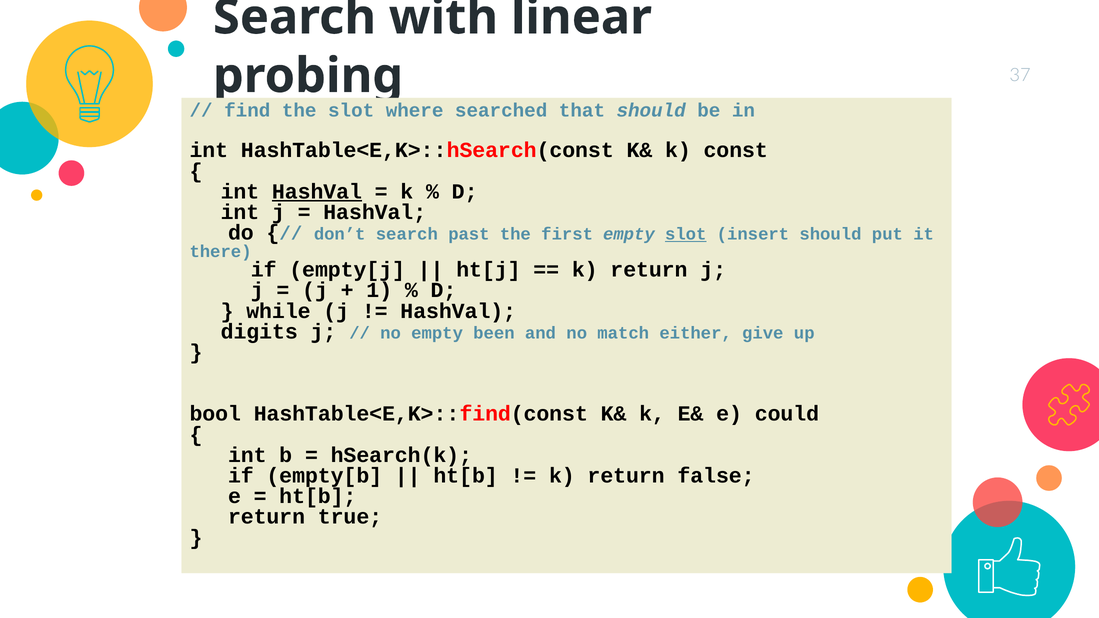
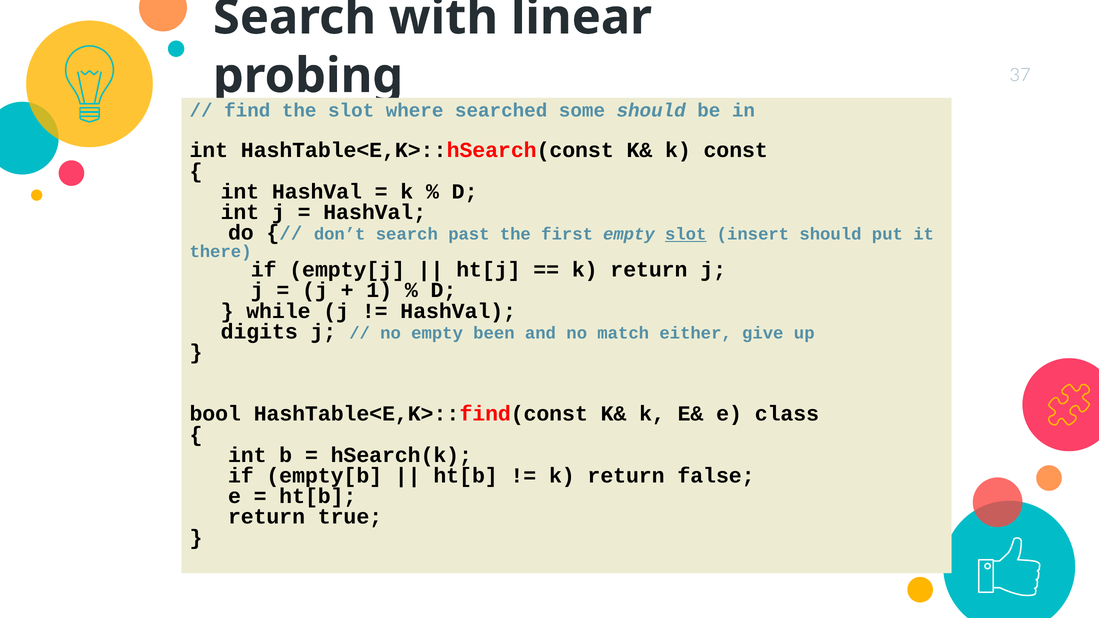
that: that -> some (582, 110)
HashVal underline: present -> none (317, 192)
could: could -> class (787, 414)
